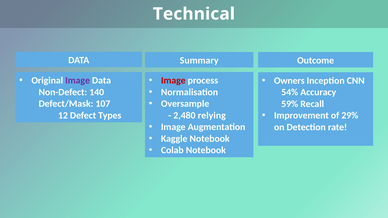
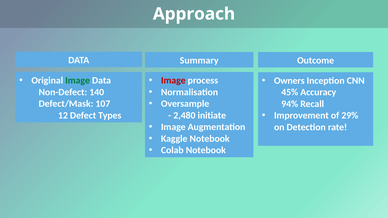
Technical: Technical -> Approach (194, 14)
Image colour: purple -> green (78, 81)
54%: 54% -> 45% (290, 92)
59%: 59% -> 94% (290, 104)
relying: relying -> initiate (212, 115)
